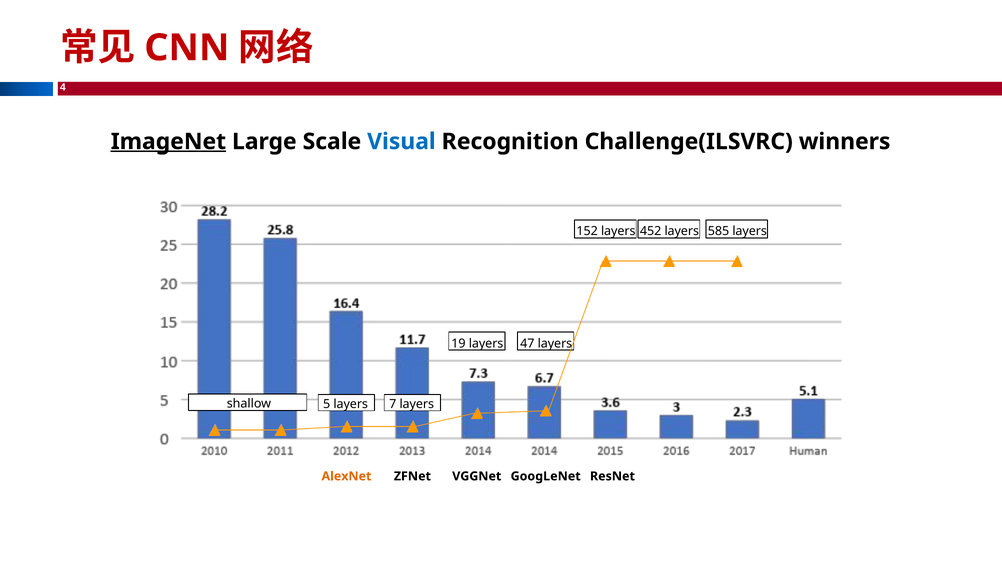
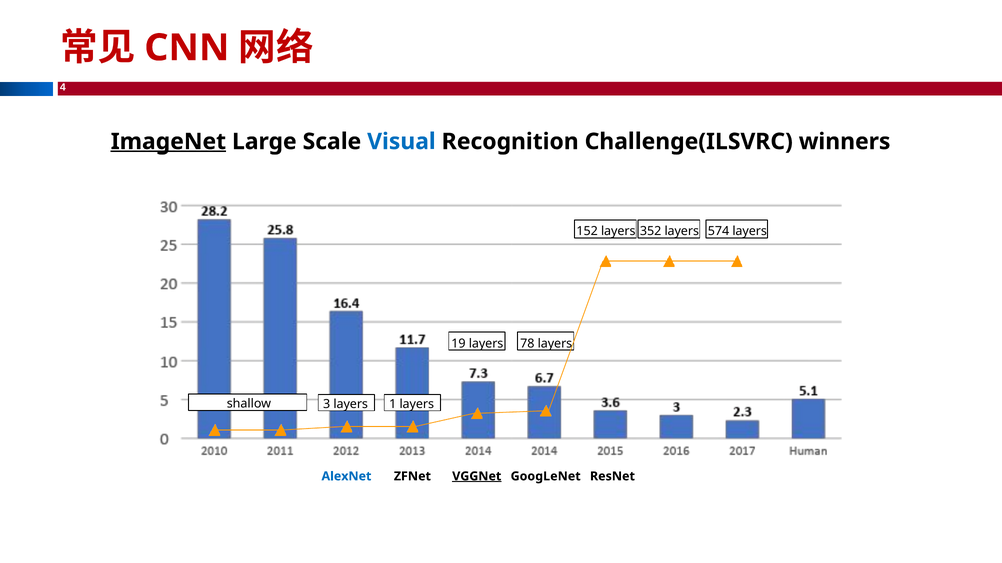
452: 452 -> 352 (651, 232)
585: 585 -> 574 (719, 232)
47: 47 -> 78 (527, 344)
5: 5 -> 3 (327, 405)
7: 7 -> 1 (393, 405)
AlexNet colour: orange -> blue (346, 477)
VGGNet underline: none -> present (477, 477)
